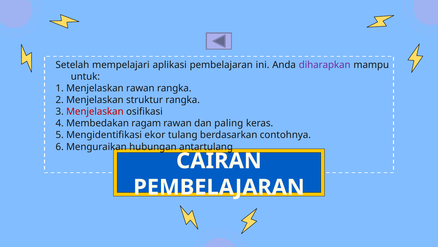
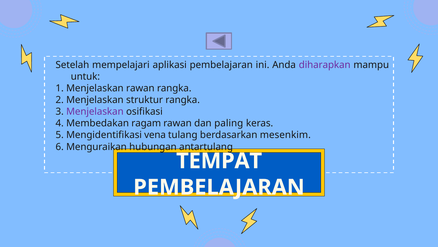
Menjelaskan colour: red -> purple (95, 111)
ekor: ekor -> vena (155, 135)
contohnya: contohnya -> mesenkim (285, 135)
CAIRAN: CAIRAN -> TEMPAT (219, 161)
